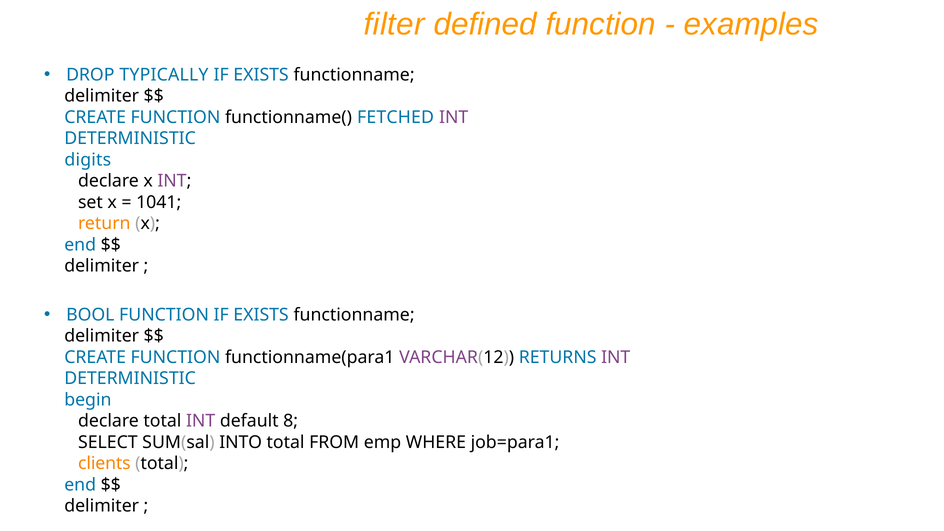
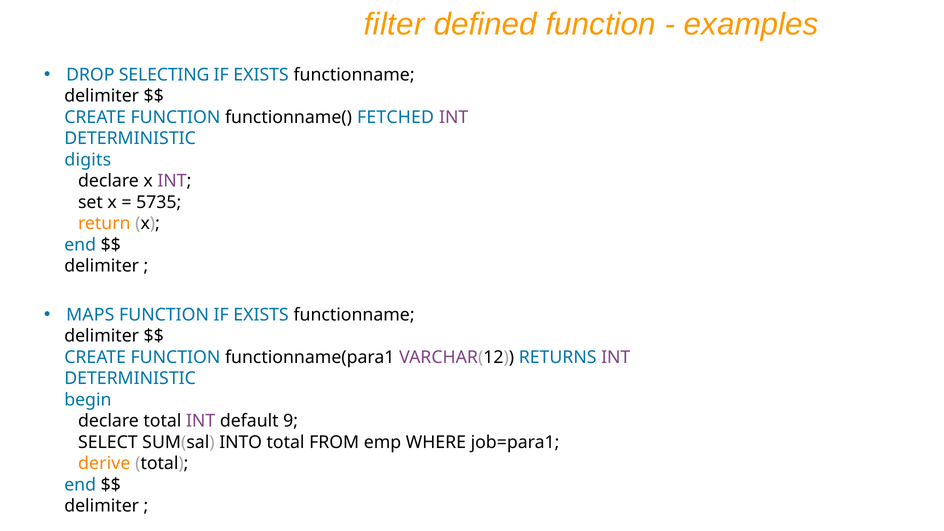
TYPICALLY: TYPICALLY -> SELECTING (164, 75)
1041: 1041 -> 5735 (159, 202)
BOOL: BOOL -> MAPS (90, 315)
8: 8 -> 9 (291, 421)
clients: clients -> derive (104, 463)
